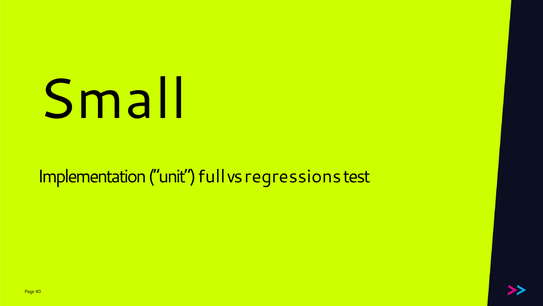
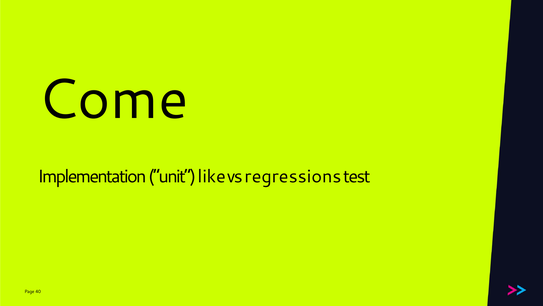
Small: Small -> Come (113, 99)
full: full -> like (212, 176)
